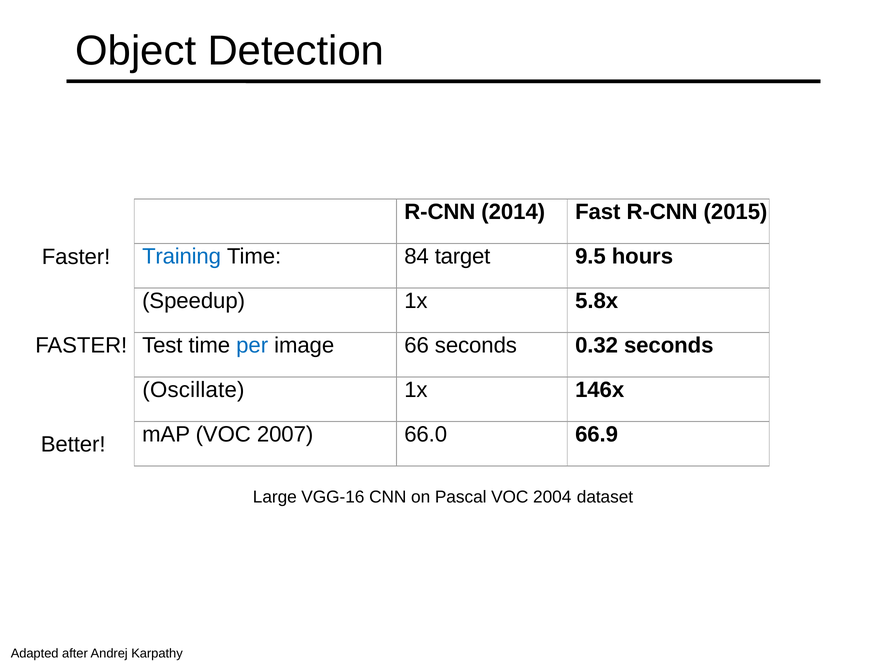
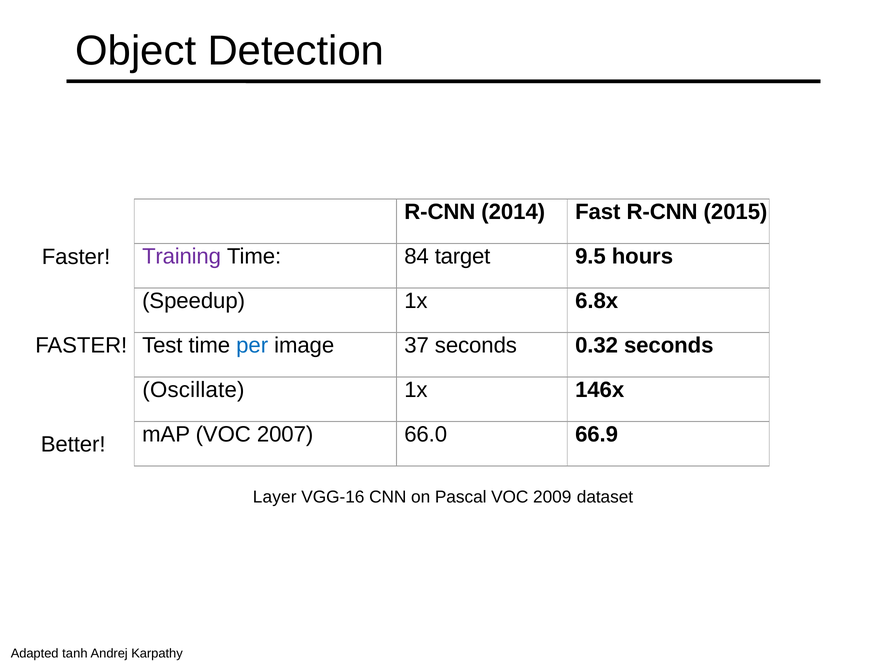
Training colour: blue -> purple (182, 256)
5.8x: 5.8x -> 6.8x (597, 301)
66: 66 -> 37 (417, 345)
Large: Large -> Layer (275, 497)
2004: 2004 -> 2009 (552, 497)
after: after -> tanh (75, 654)
